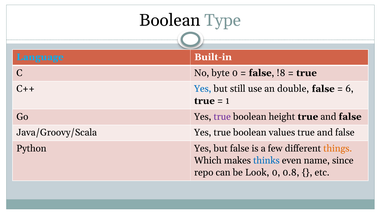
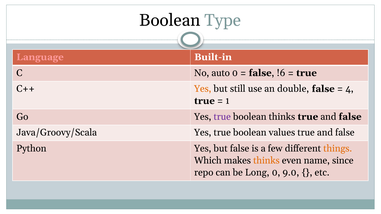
Language colour: light blue -> pink (40, 57)
byte: byte -> auto (221, 73)
!8: !8 -> !6 (281, 73)
Yes colour: blue -> orange (203, 89)
6: 6 -> 4 (350, 89)
boolean height: height -> thinks (282, 117)
thinks colour: blue -> orange (266, 161)
Look: Look -> Long (257, 173)
0.8: 0.8 -> 9.0 (291, 173)
